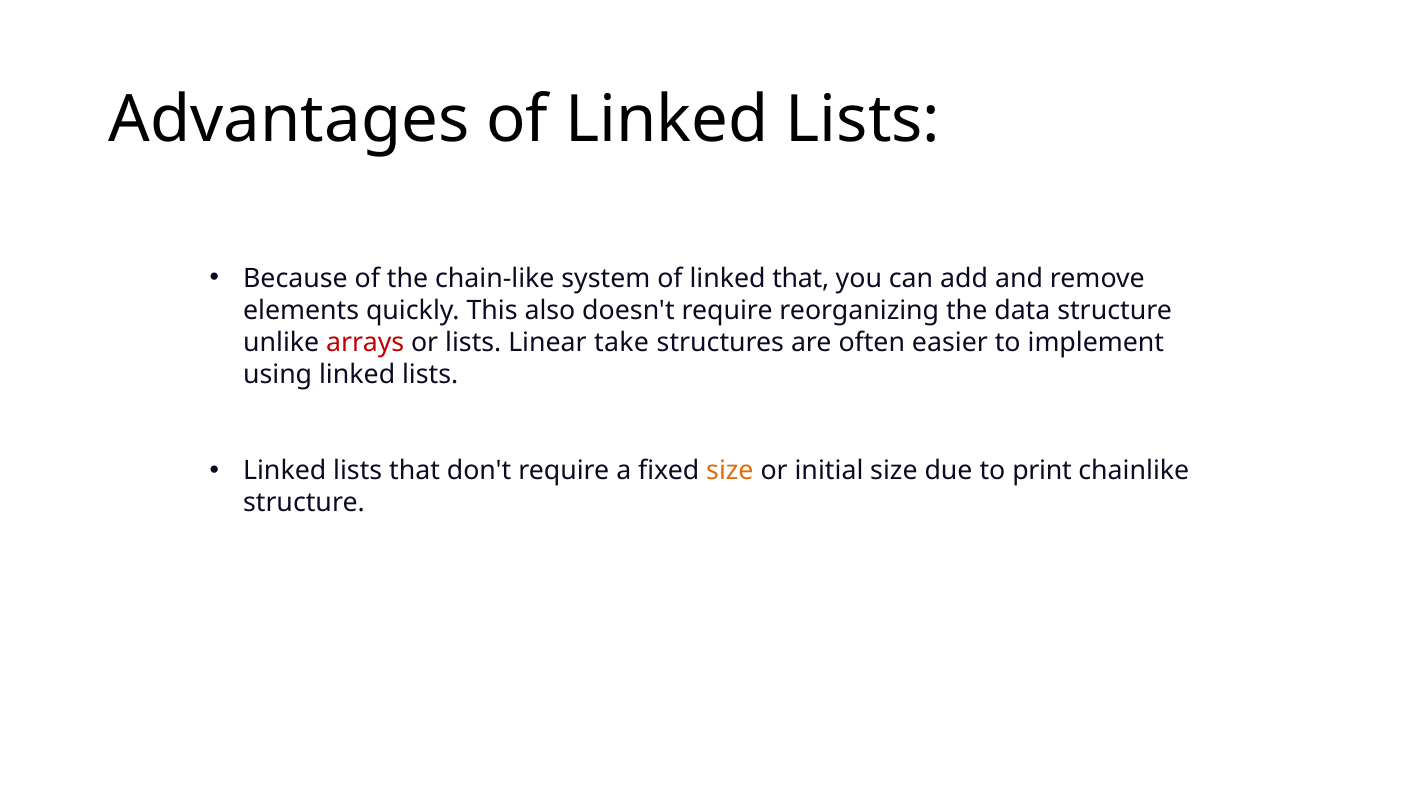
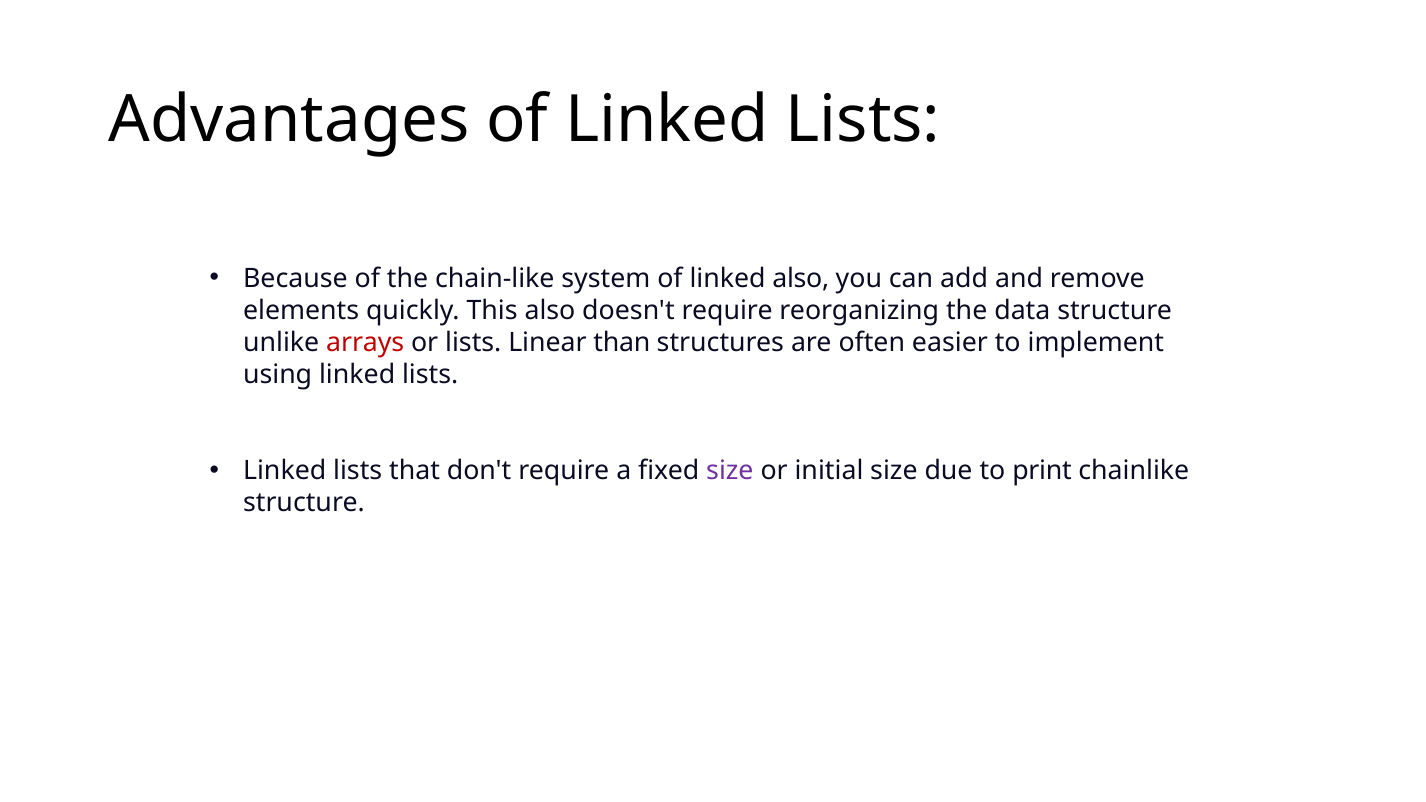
linked that: that -> also (801, 279)
take: take -> than (622, 343)
size colour: orange -> purple (730, 471)
